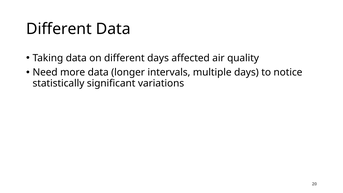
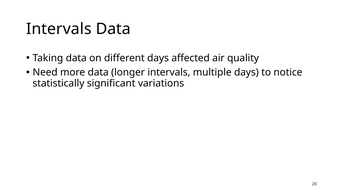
Different: Different -> Intervals (59, 29)
